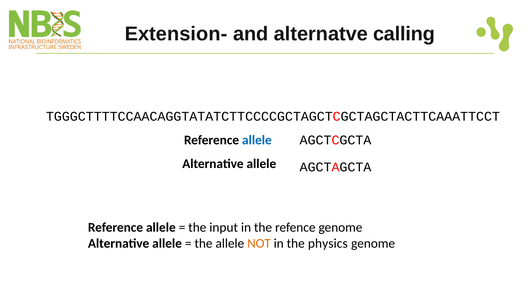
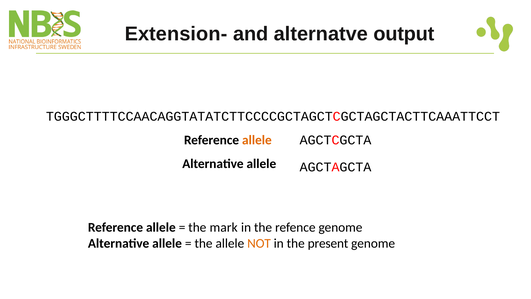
calling: calling -> output (404, 34)
allele colour: blue -> orange (257, 140)
input: input -> mark (224, 227)
physics: physics -> present (328, 243)
